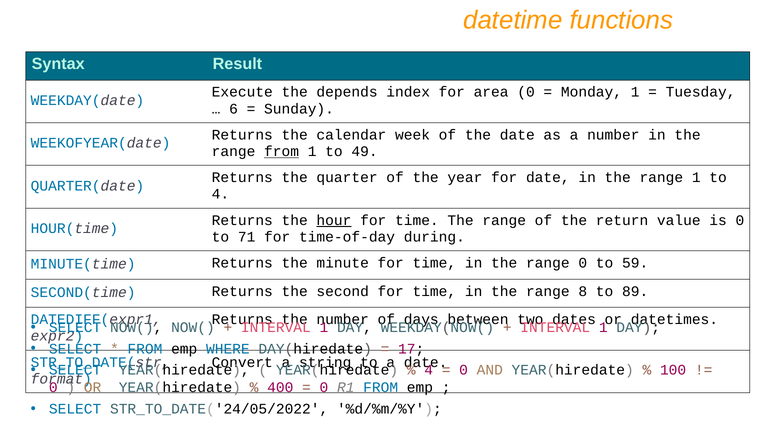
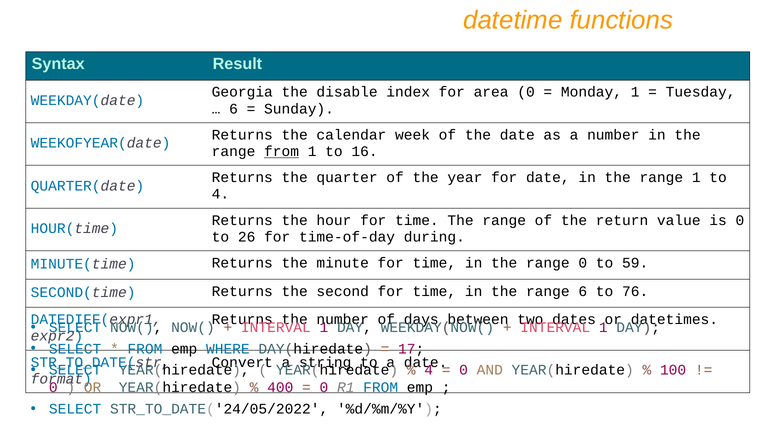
Execute: Execute -> Georgia (242, 92)
depends: depends -> disable (347, 92)
49: 49 -> 16 (365, 151)
hour underline: present -> none (334, 220)
71: 71 -> 26 (247, 237)
range 8: 8 -> 6 (583, 291)
89: 89 -> 76 (635, 291)
